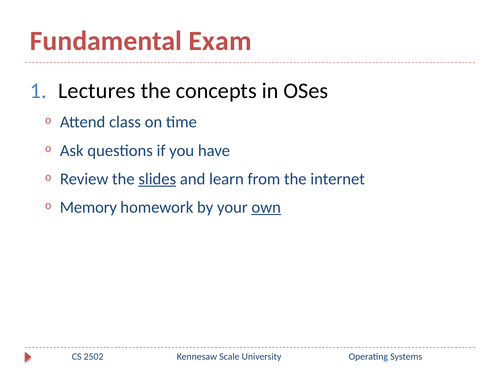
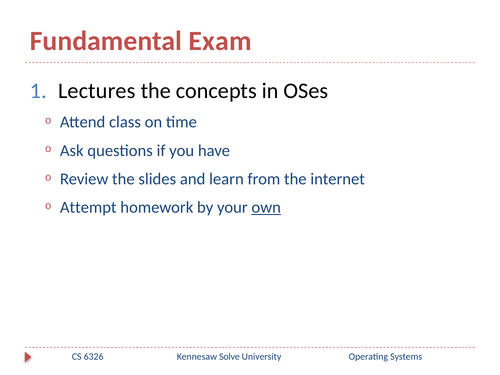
slides underline: present -> none (157, 179)
Memory: Memory -> Attempt (88, 207)
2502: 2502 -> 6326 (94, 357)
Scale: Scale -> Solve (229, 357)
